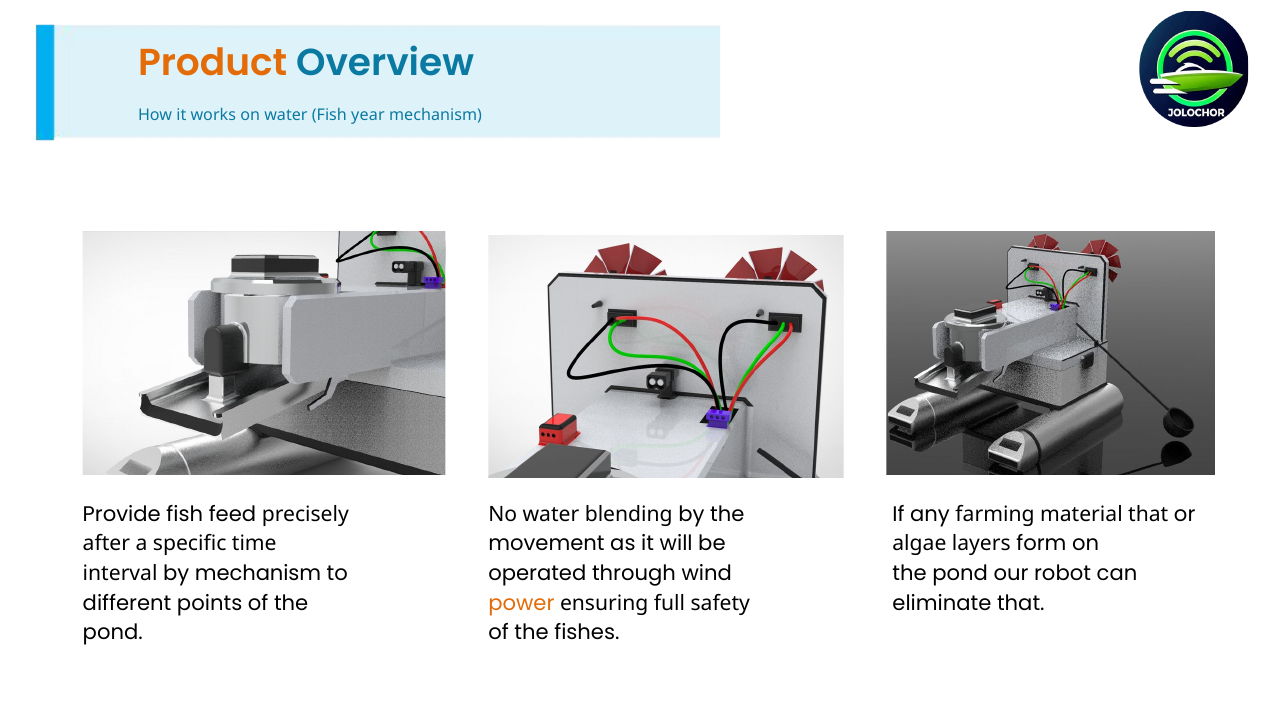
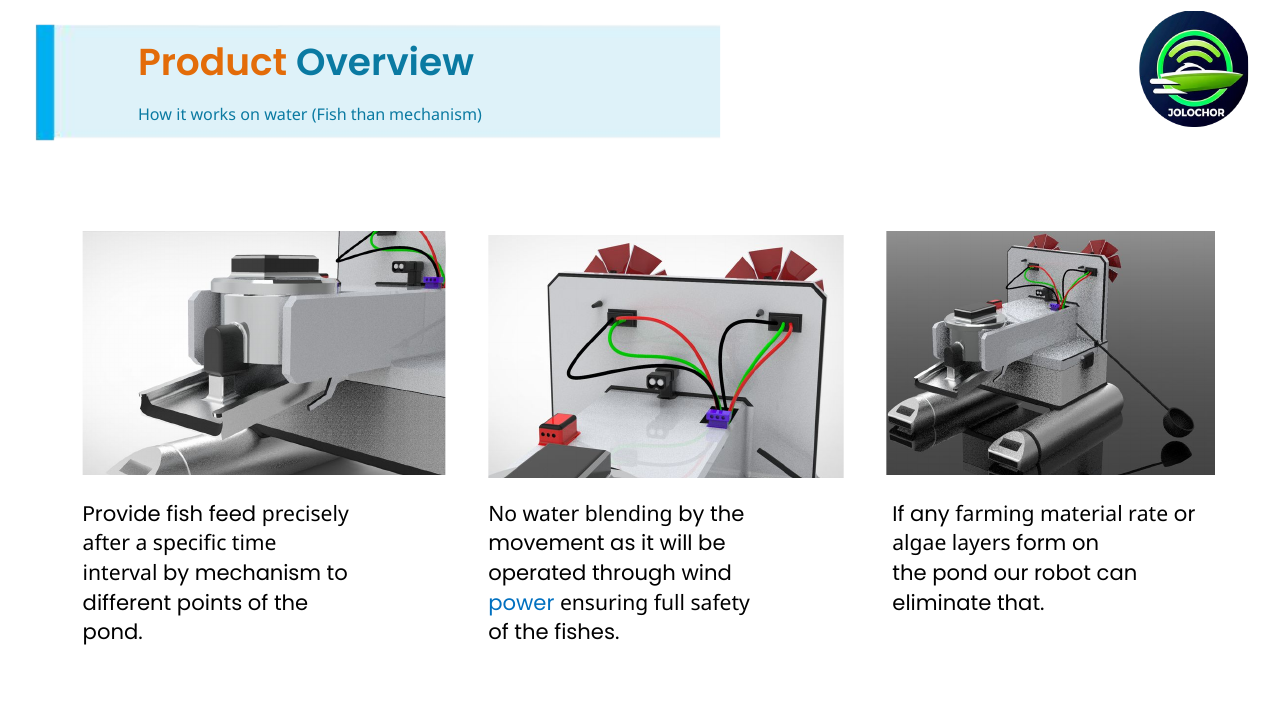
year: year -> than (368, 115)
material that: that -> rate (1148, 515)
power colour: orange -> blue (521, 603)
